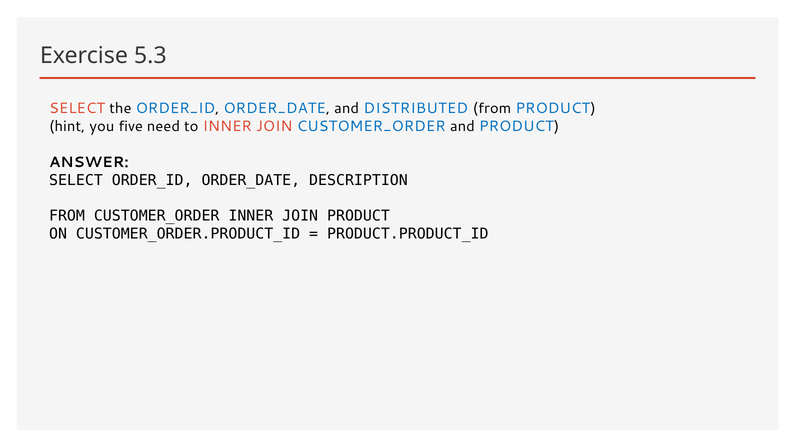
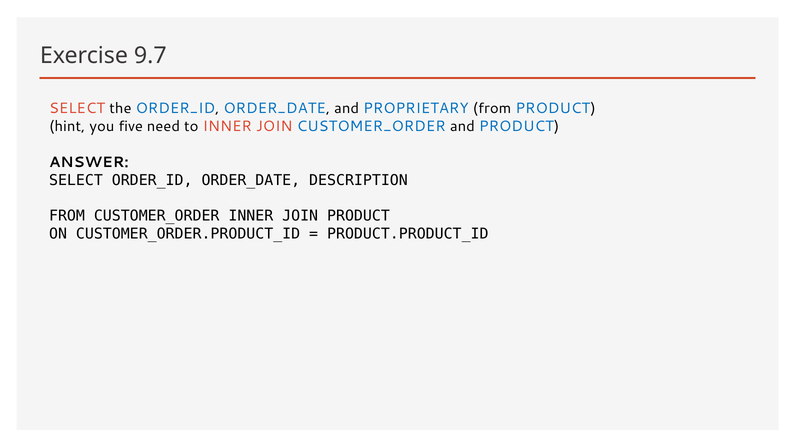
5.3: 5.3 -> 9.7 (150, 56)
DISTRIBUTED: DISTRIBUTED -> PROPRIETARY (416, 109)
